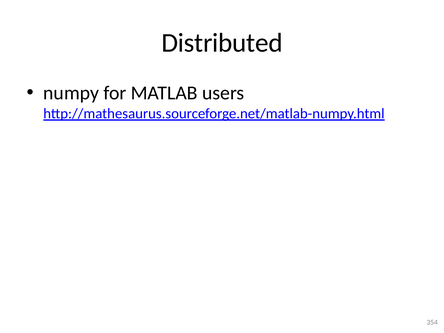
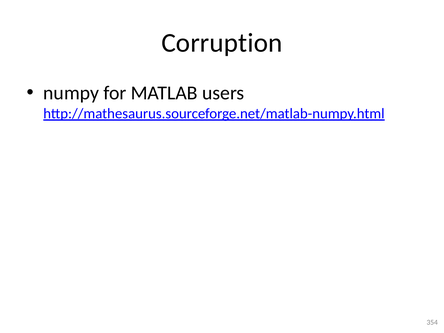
Distributed: Distributed -> Corruption (222, 43)
